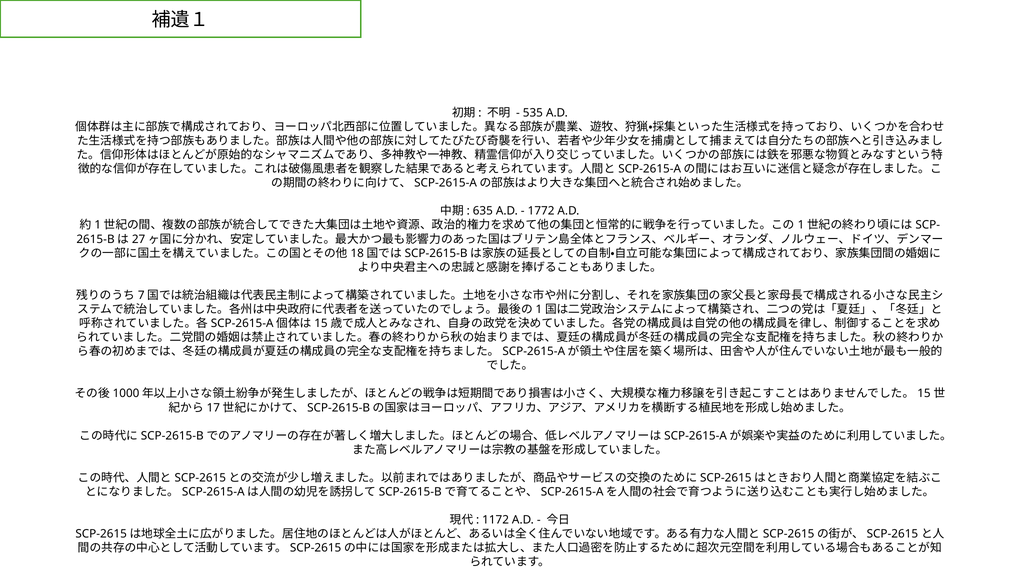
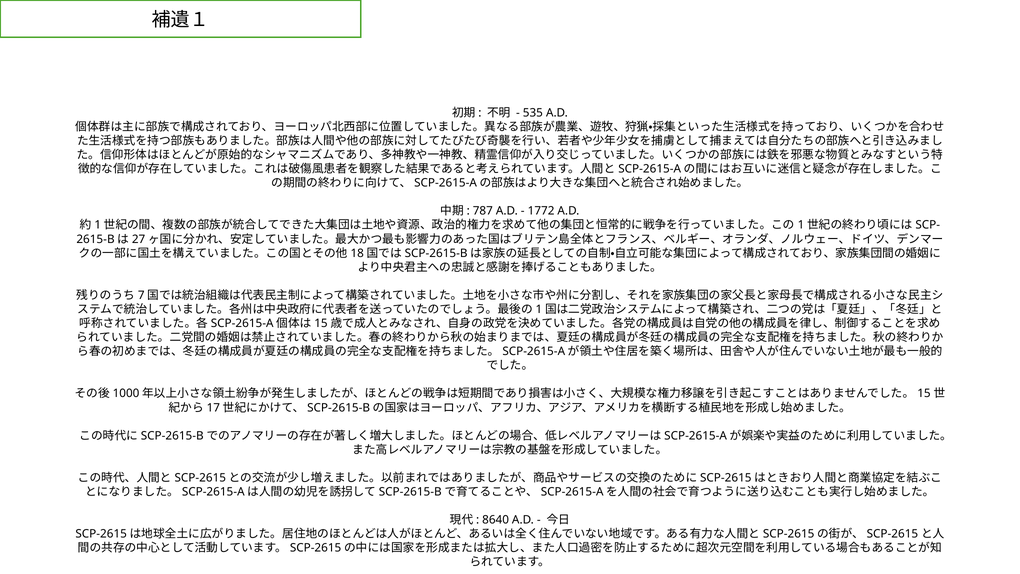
635: 635 -> 787 (483, 211)
1172: 1172 -> 8640 (496, 520)
